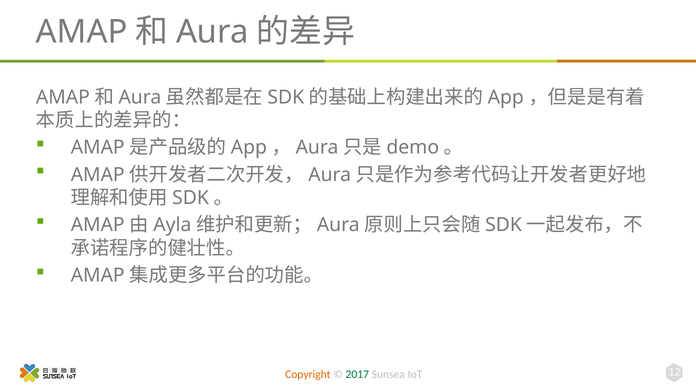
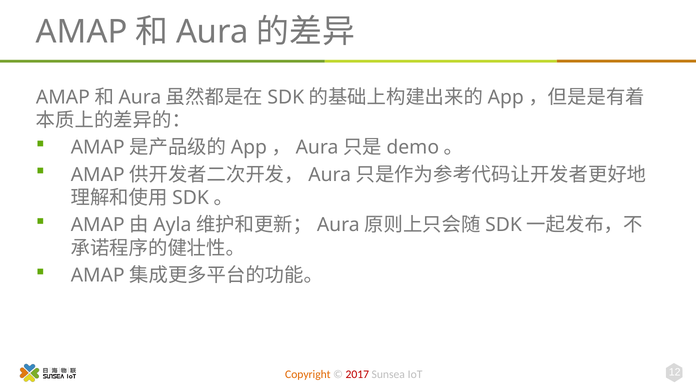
2017 colour: green -> red (357, 374)
